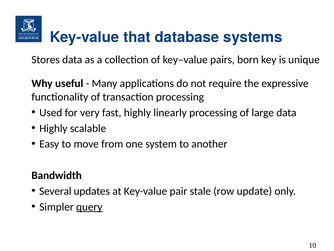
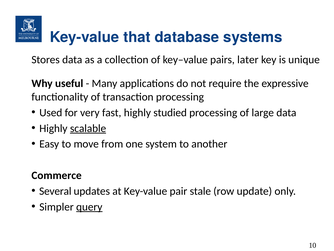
born: born -> later (248, 59)
linearly: linearly -> studied (170, 112)
scalable underline: none -> present (88, 128)
Bandwidth: Bandwidth -> Commerce (57, 175)
